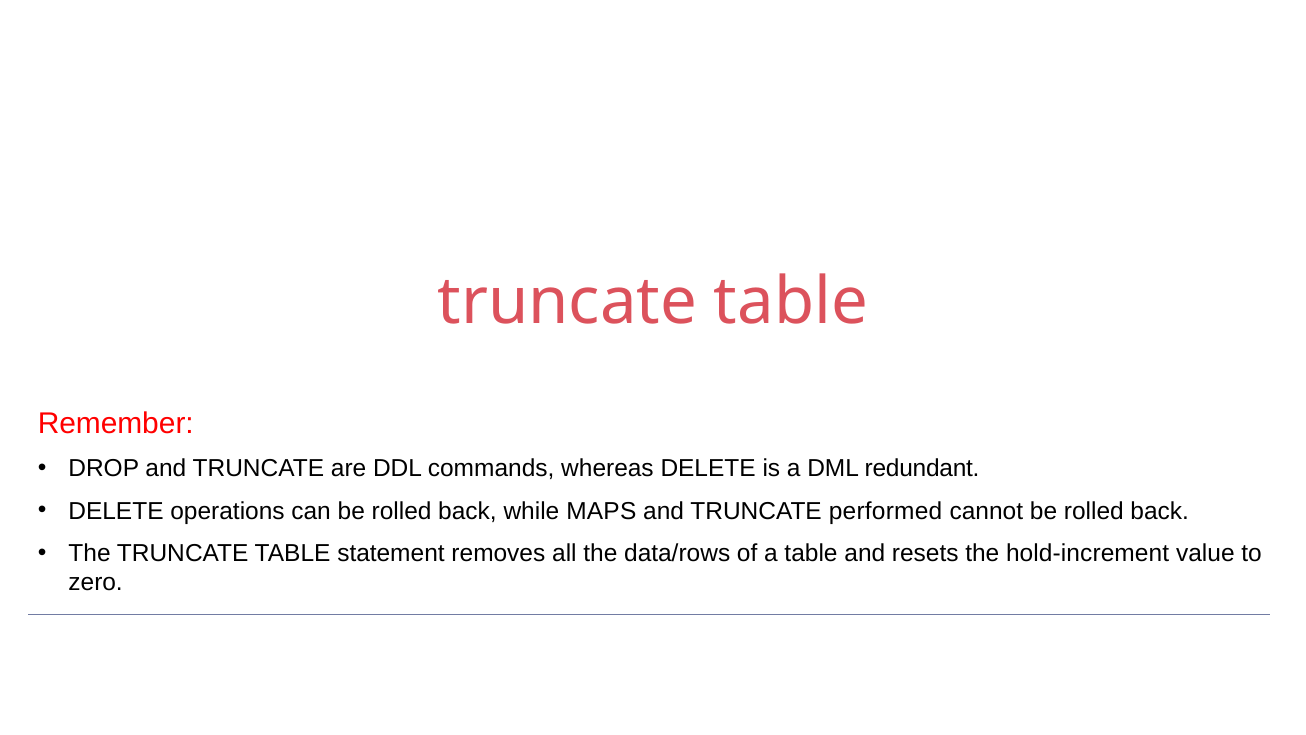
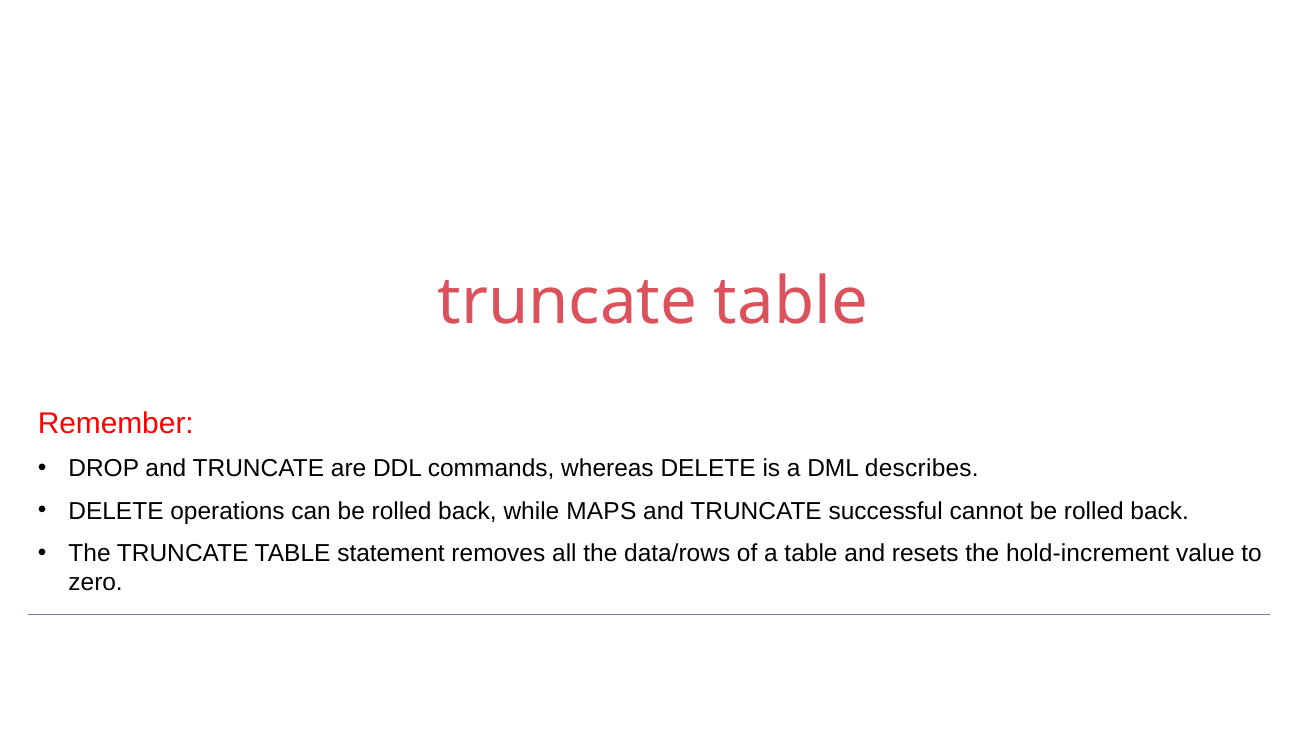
redundant: redundant -> describes (922, 468)
performed: performed -> successful (886, 511)
